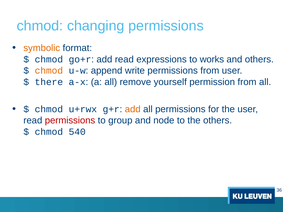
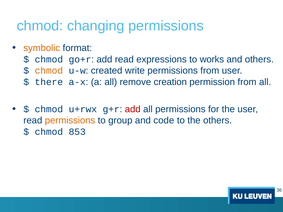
append: append -> created (107, 71)
yourself: yourself -> creation (170, 82)
add colour: orange -> red (133, 109)
permissions colour: red -> orange (70, 121)
node: node -> code (164, 121)
540: 540 -> 853 (77, 132)
